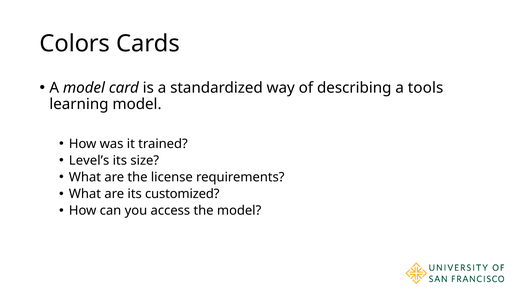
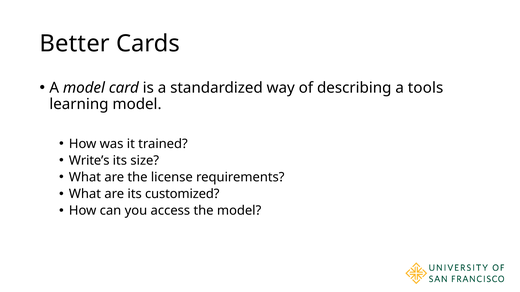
Colors: Colors -> Better (75, 44)
Level’s: Level’s -> Write’s (89, 161)
